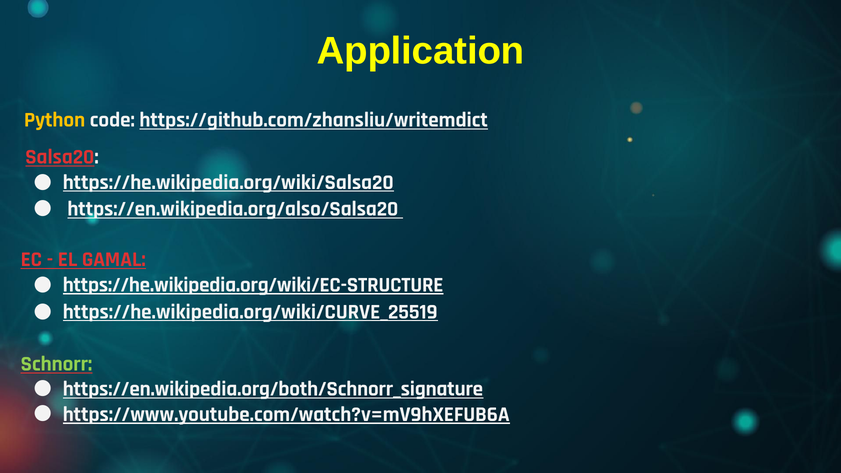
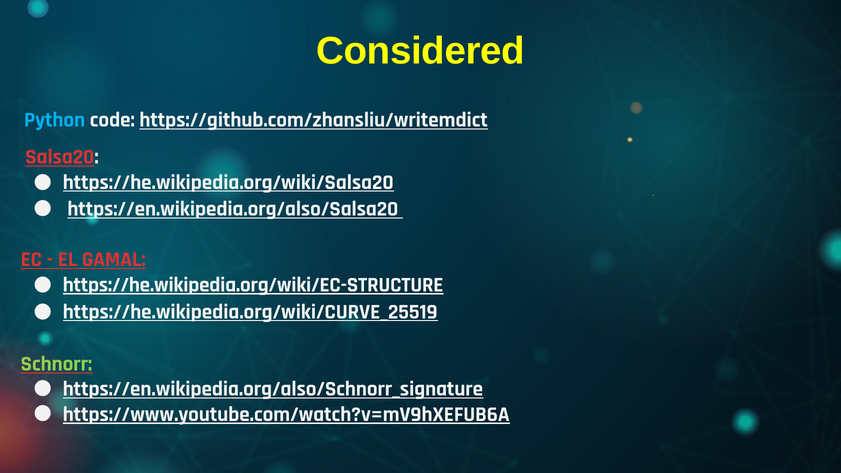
Application: Application -> Considered (421, 51)
Python colour: yellow -> light blue (55, 120)
https://en.wikipedia.org/both/Schnorr_signature: https://en.wikipedia.org/both/Schnorr_signature -> https://en.wikipedia.org/also/Schnorr_signature (273, 389)
